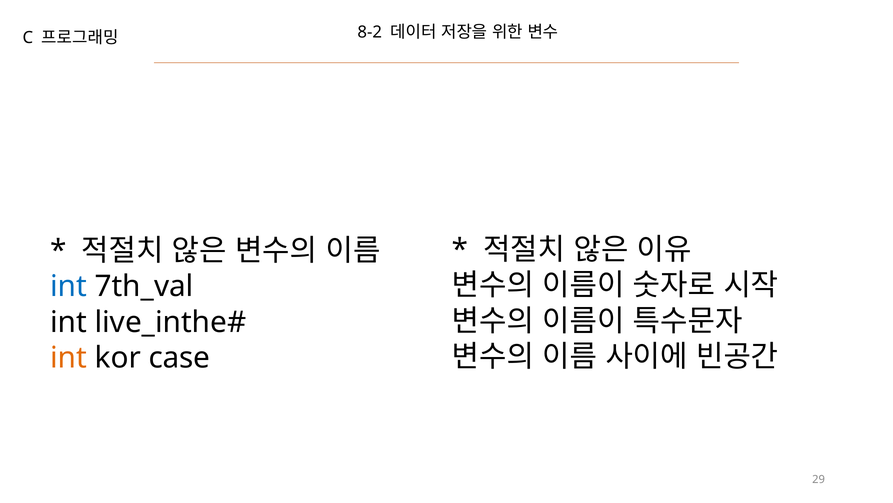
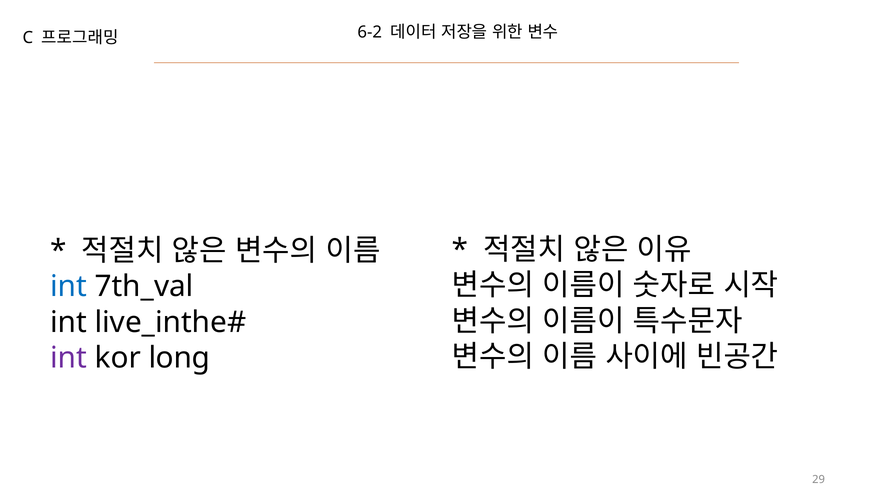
8-2: 8-2 -> 6-2 (370, 32)
int colour: orange -> purple (69, 358)
case: case -> long (179, 358)
